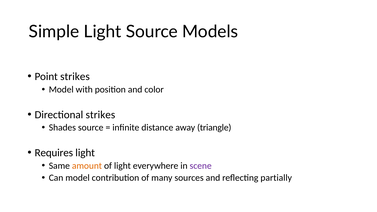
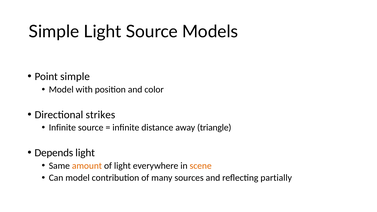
Point strikes: strikes -> simple (75, 77)
Shades: Shades -> Infinite (62, 128)
Requires: Requires -> Depends (54, 153)
scene colour: purple -> orange (201, 166)
